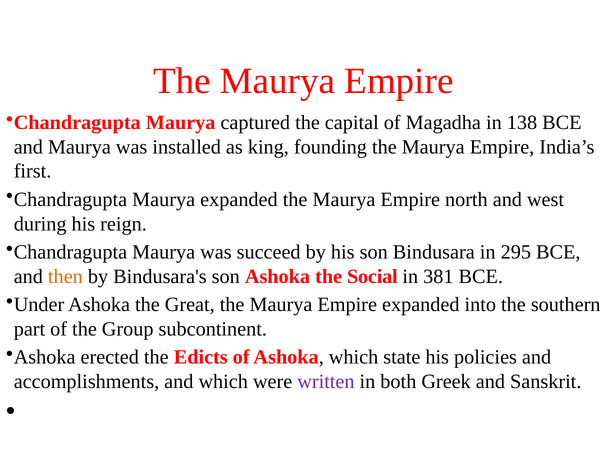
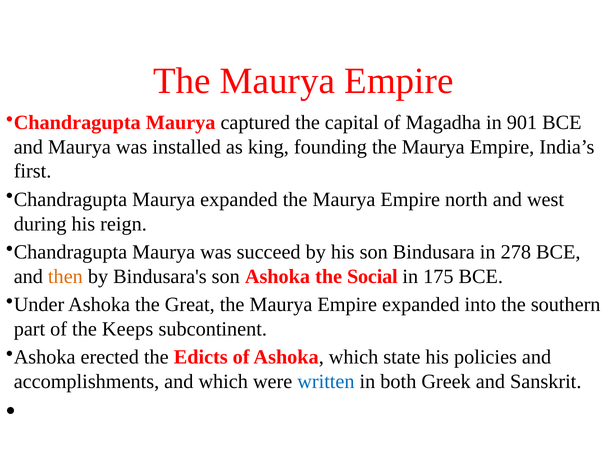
138: 138 -> 901 (522, 123)
295: 295 -> 278 (516, 252)
381: 381 -> 175 (438, 277)
Group: Group -> Keeps (128, 329)
written colour: purple -> blue (326, 382)
